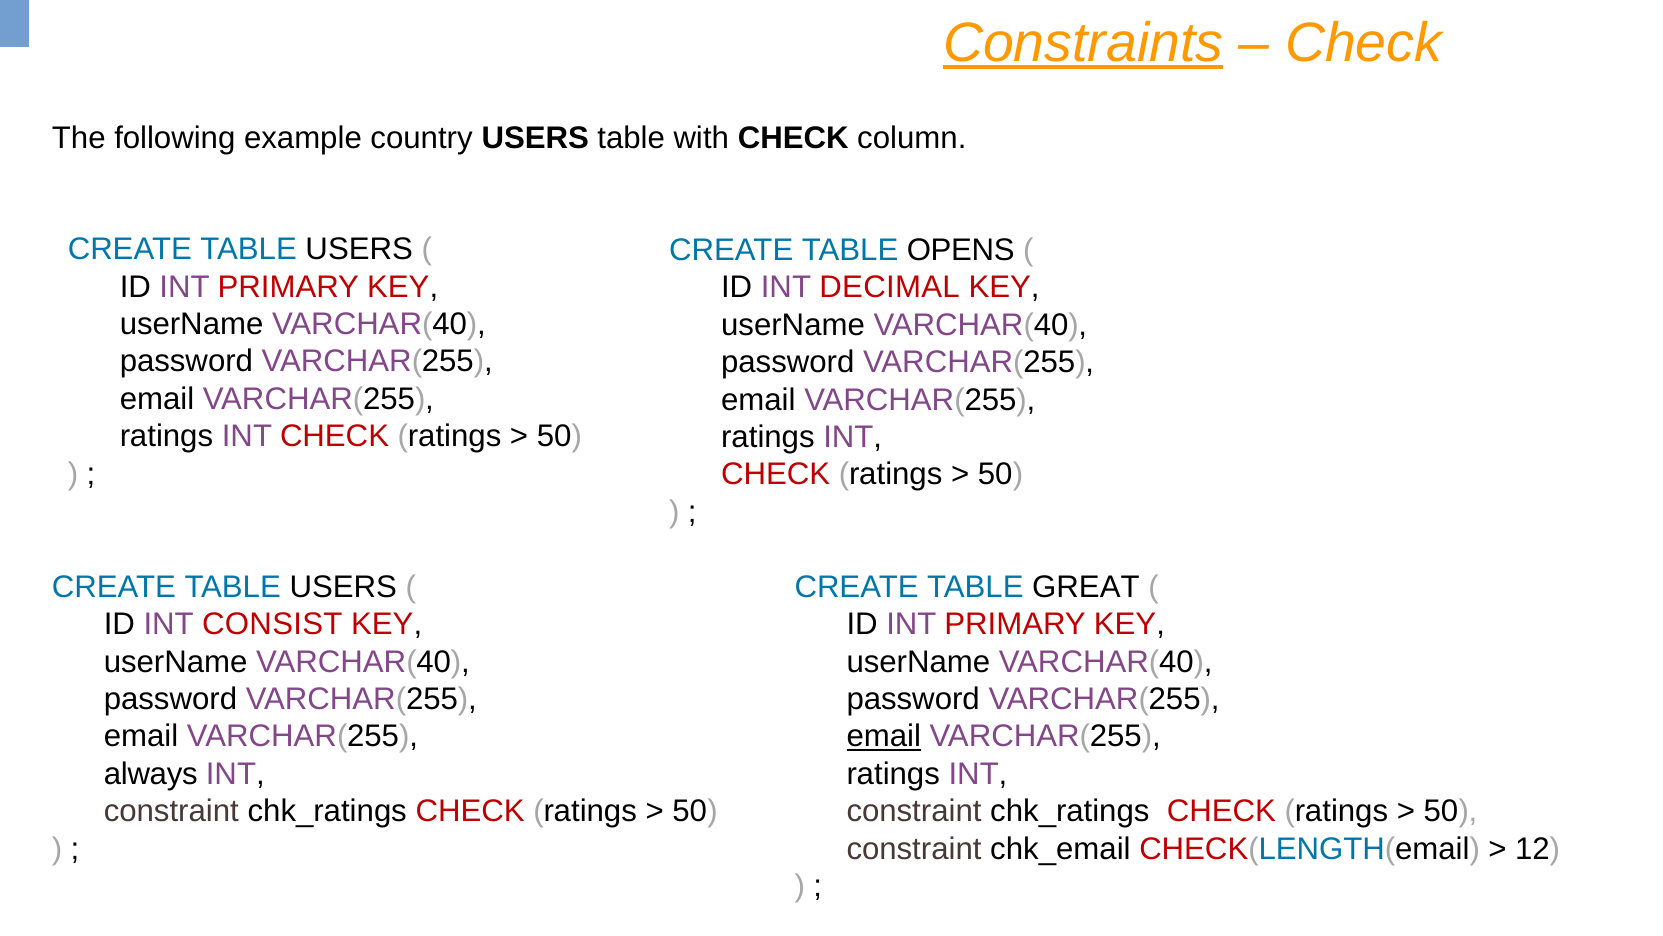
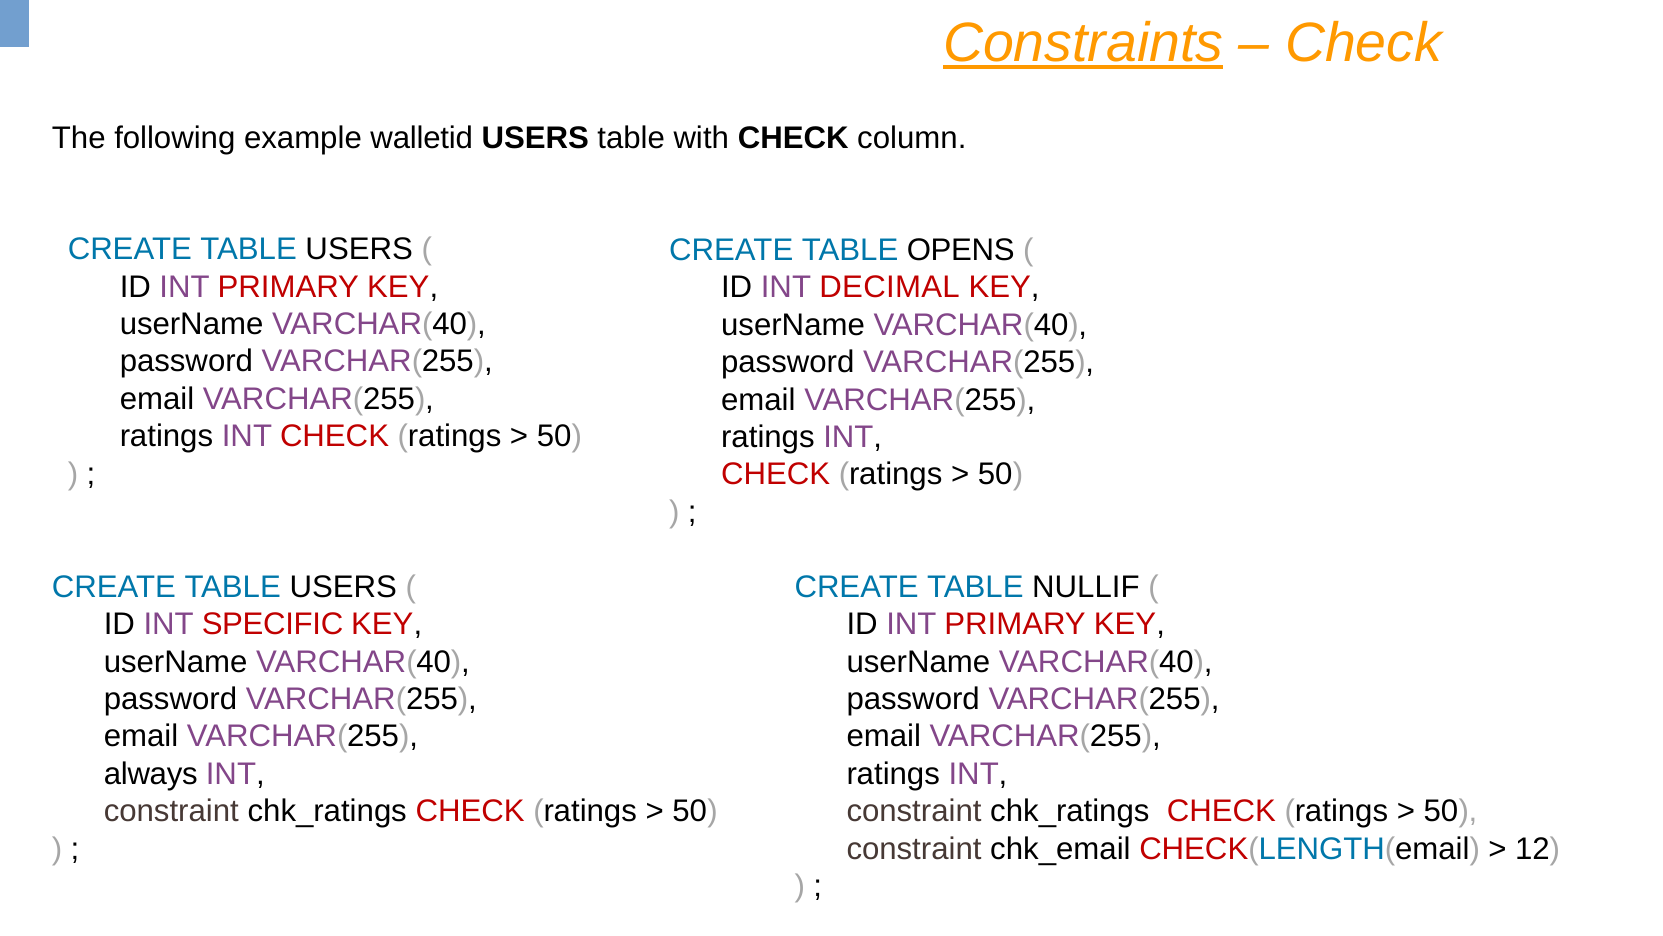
country: country -> walletid (422, 139)
GREAT: GREAT -> NULLIF (1086, 586)
CONSIST: CONSIST -> SPECIFIC (273, 624)
email underline: present -> none (884, 736)
